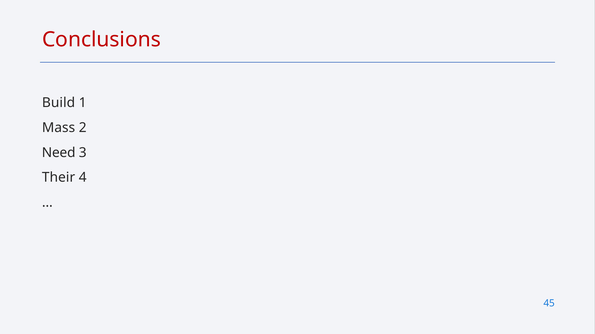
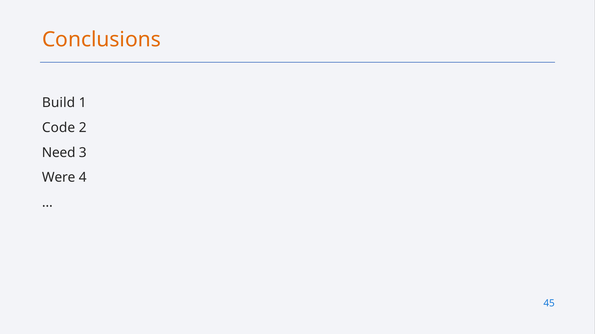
Conclusions colour: red -> orange (101, 40)
Mass: Mass -> Code (59, 128)
Their: Their -> Were (59, 178)
